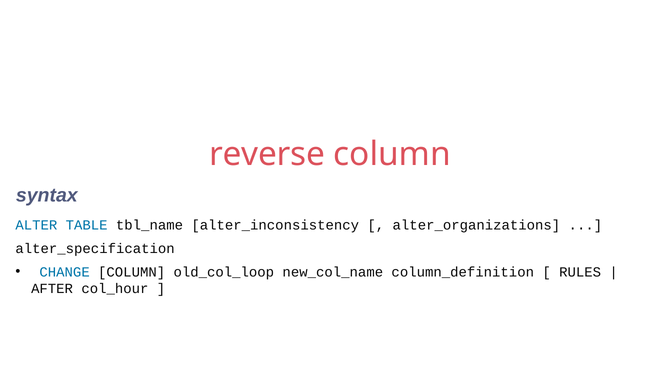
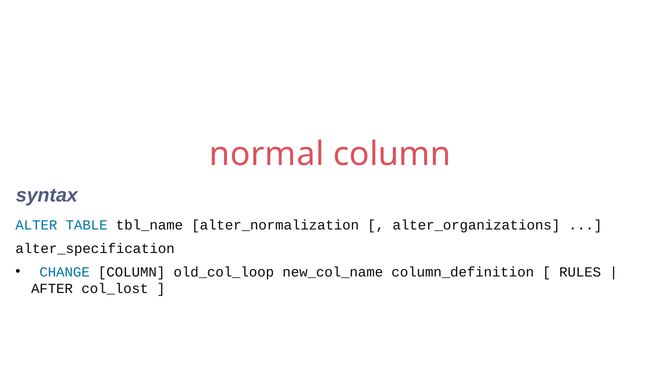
reverse: reverse -> normal (267, 154)
alter_inconsistency: alter_inconsistency -> alter_normalization (275, 226)
col_hour: col_hour -> col_lost (115, 289)
